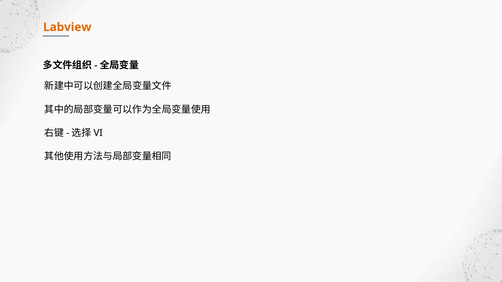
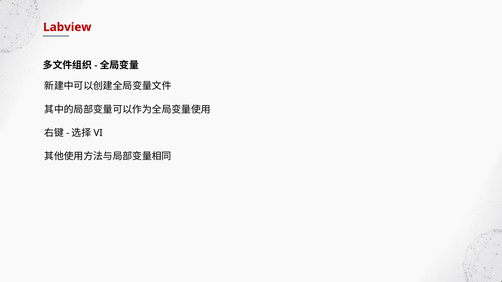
Labview colour: orange -> red (67, 27)
